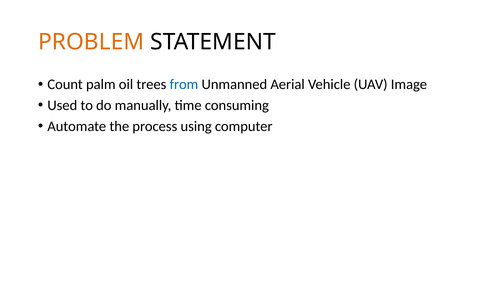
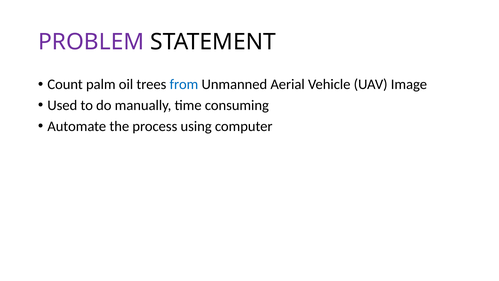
PROBLEM colour: orange -> purple (91, 42)
